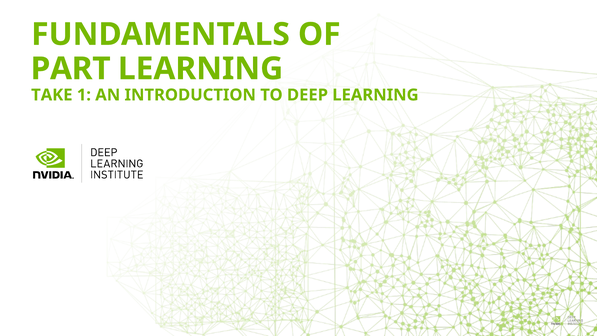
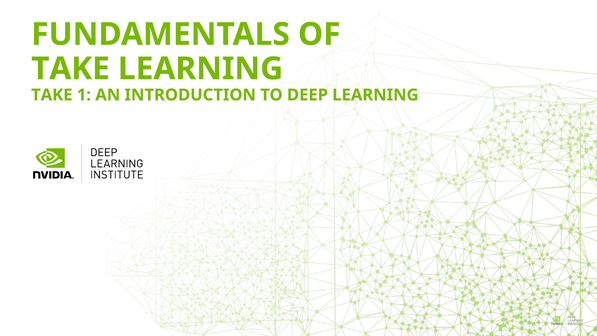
PART: PART -> TAKE (71, 69)
